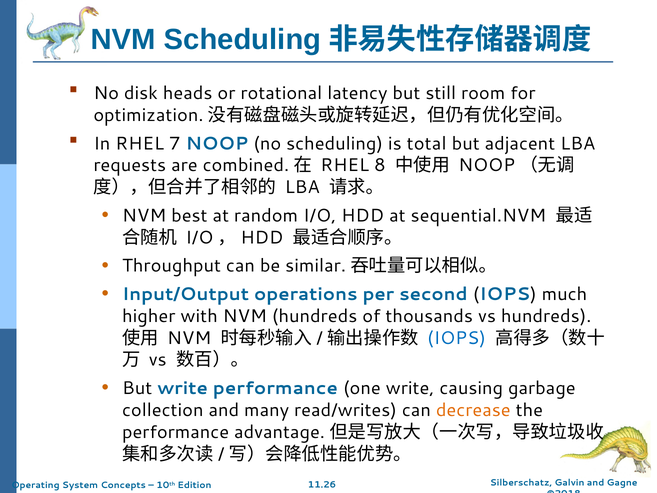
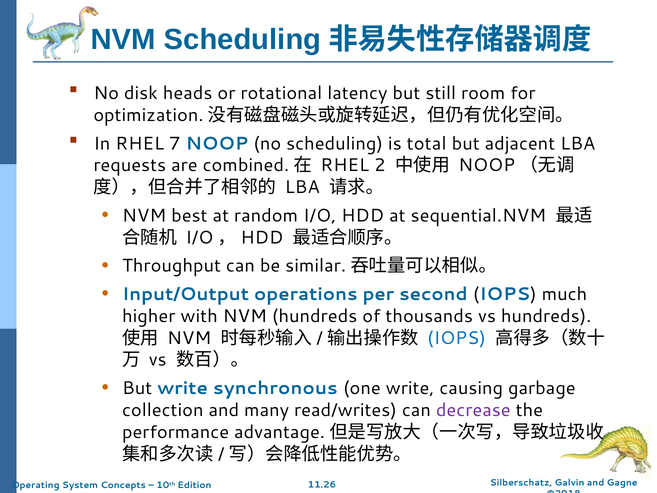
8: 8 -> 2 (380, 165)
write performance: performance -> synchronous (275, 388)
decrease colour: orange -> purple (473, 410)
